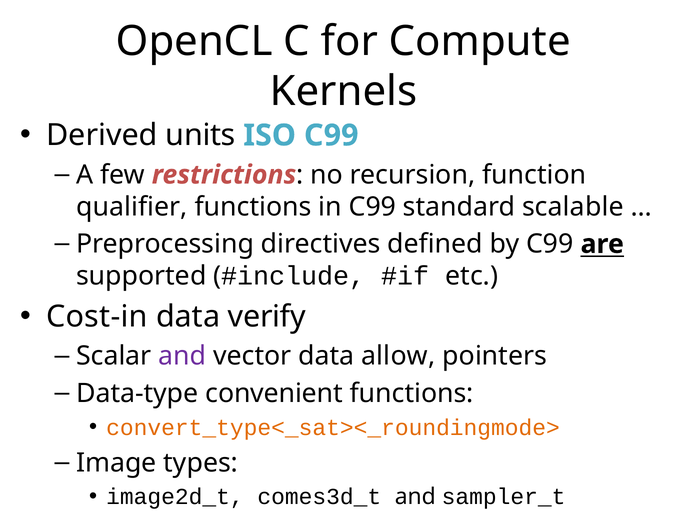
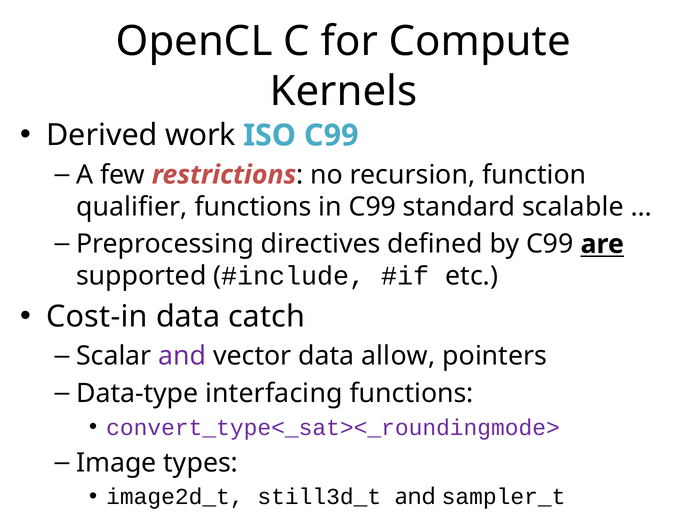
units: units -> work (201, 135)
verify: verify -> catch (267, 317)
convenient: convenient -> interfacing (274, 394)
convert_type<_sat><_roundingmode> colour: orange -> purple (333, 428)
comes3d_t: comes3d_t -> still3d_t (319, 497)
